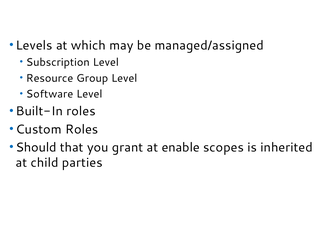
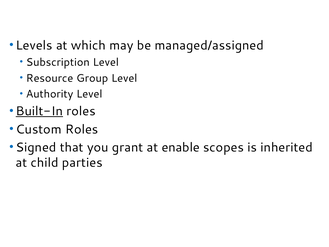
Software: Software -> Authority (50, 94)
Built-In underline: none -> present (39, 111)
Should: Should -> Signed (36, 147)
